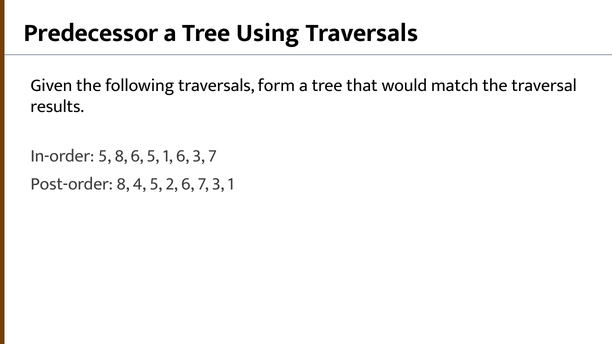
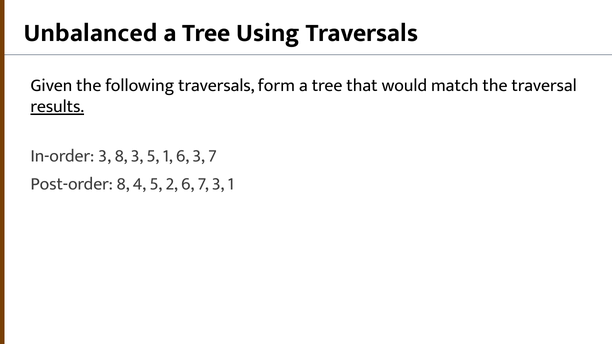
Predecessor: Predecessor -> Unbalanced (91, 33)
results underline: none -> present (57, 107)
In-order 5: 5 -> 3 (105, 156)
8 6: 6 -> 3 (137, 156)
